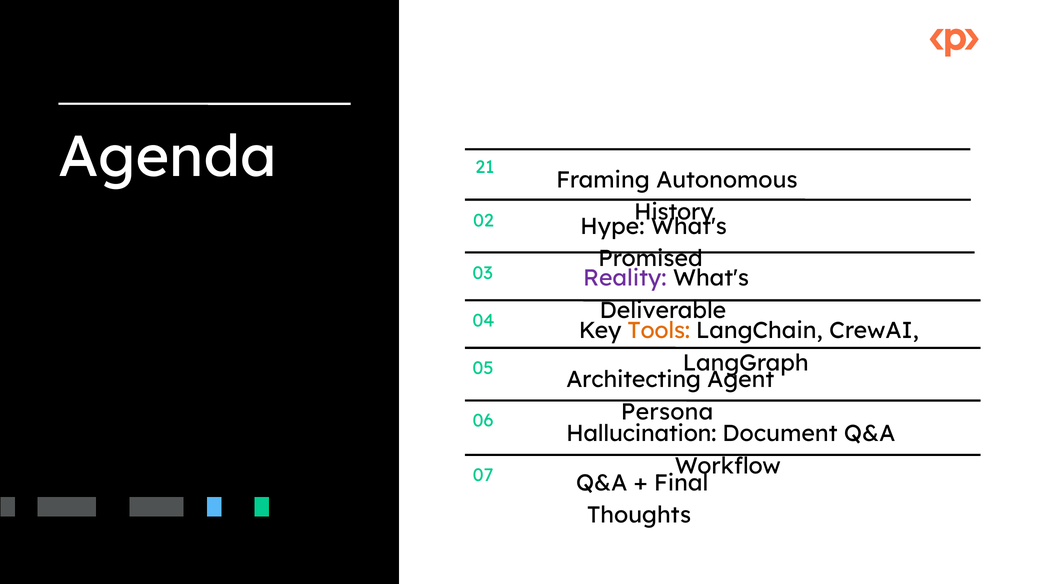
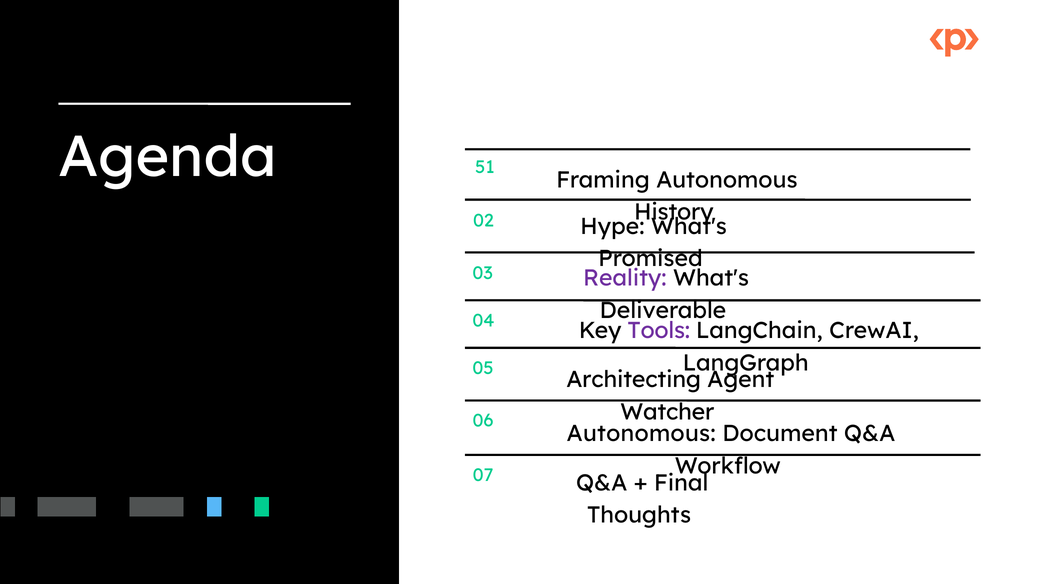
21: 21 -> 51 (485, 167)
Tools colour: orange -> purple (659, 331)
Persona: Persona -> Watcher (667, 412)
Hallucination: Hallucination -> Autonomous (641, 434)
